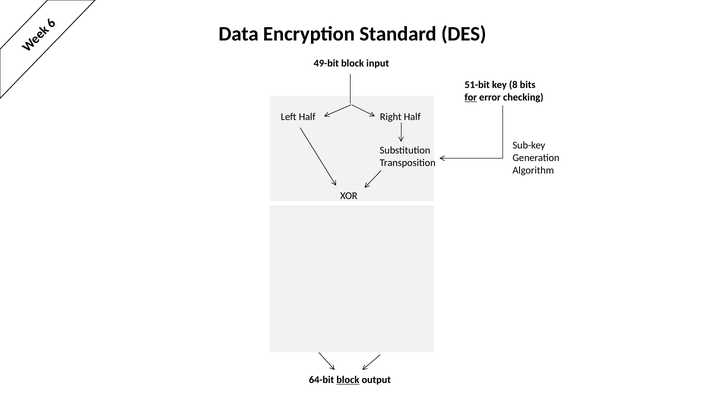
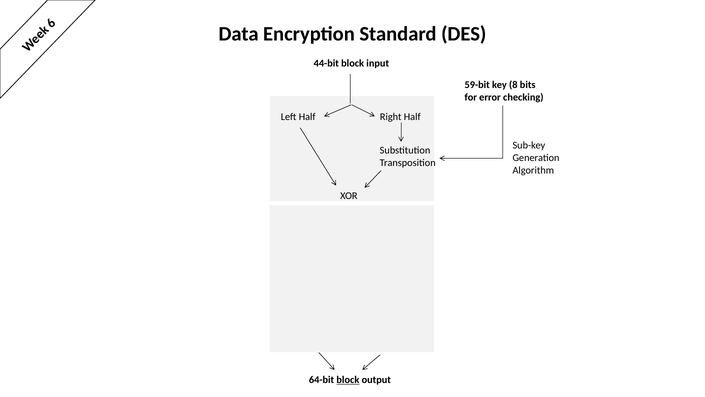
49-bit: 49-bit -> 44-bit (326, 63)
51-bit: 51-bit -> 59-bit (477, 85)
for underline: present -> none (471, 97)
